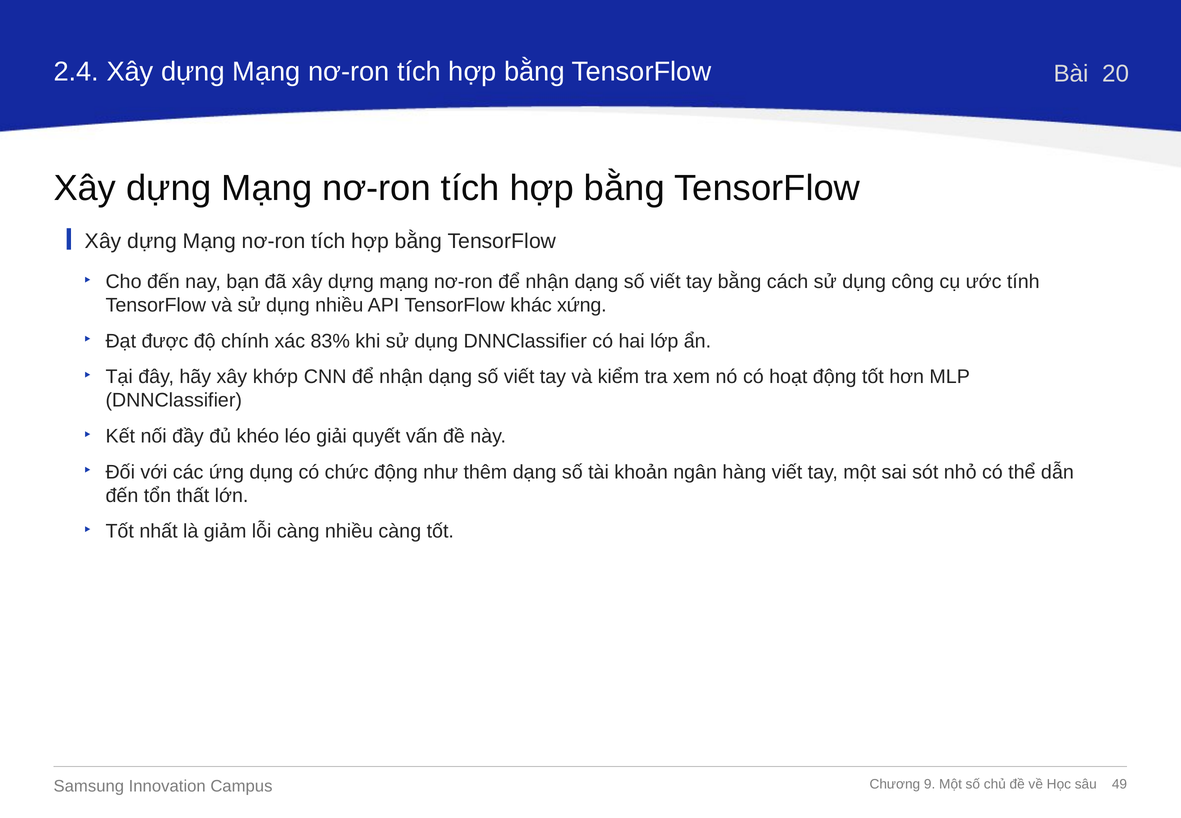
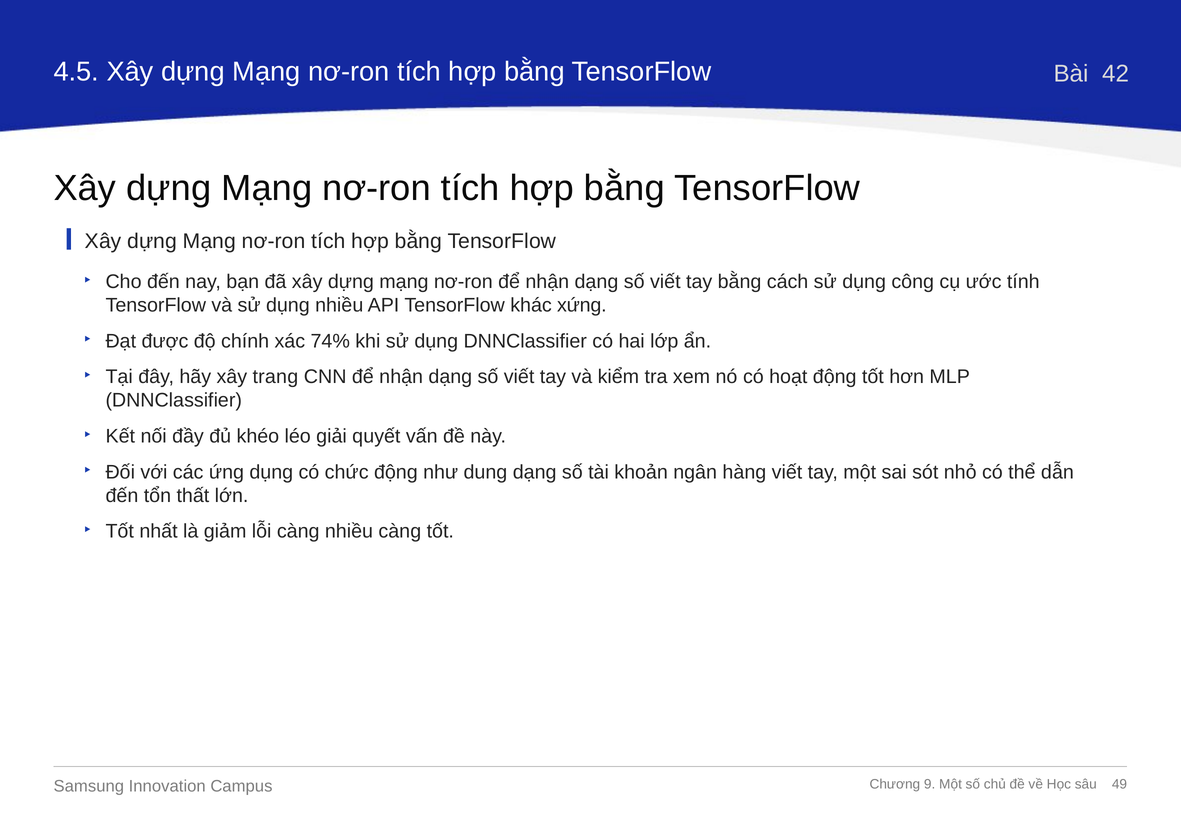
2.4: 2.4 -> 4.5 (76, 72)
20: 20 -> 42 (1116, 74)
83%: 83% -> 74% (330, 341)
khớp: khớp -> trang (275, 377)
thêm: thêm -> dung (485, 472)
